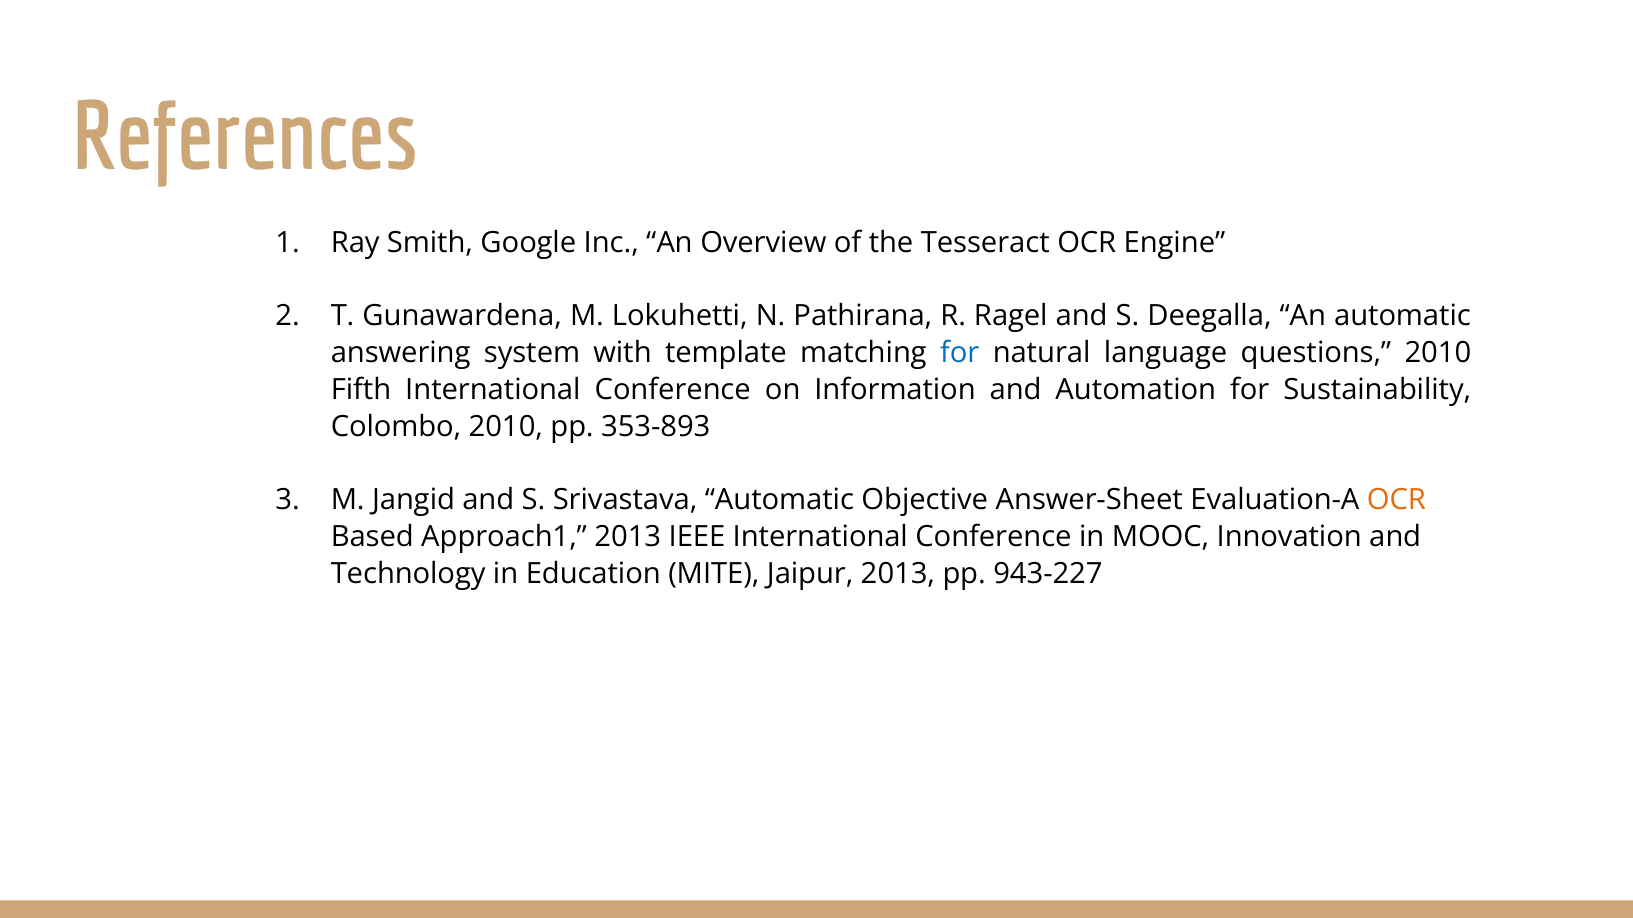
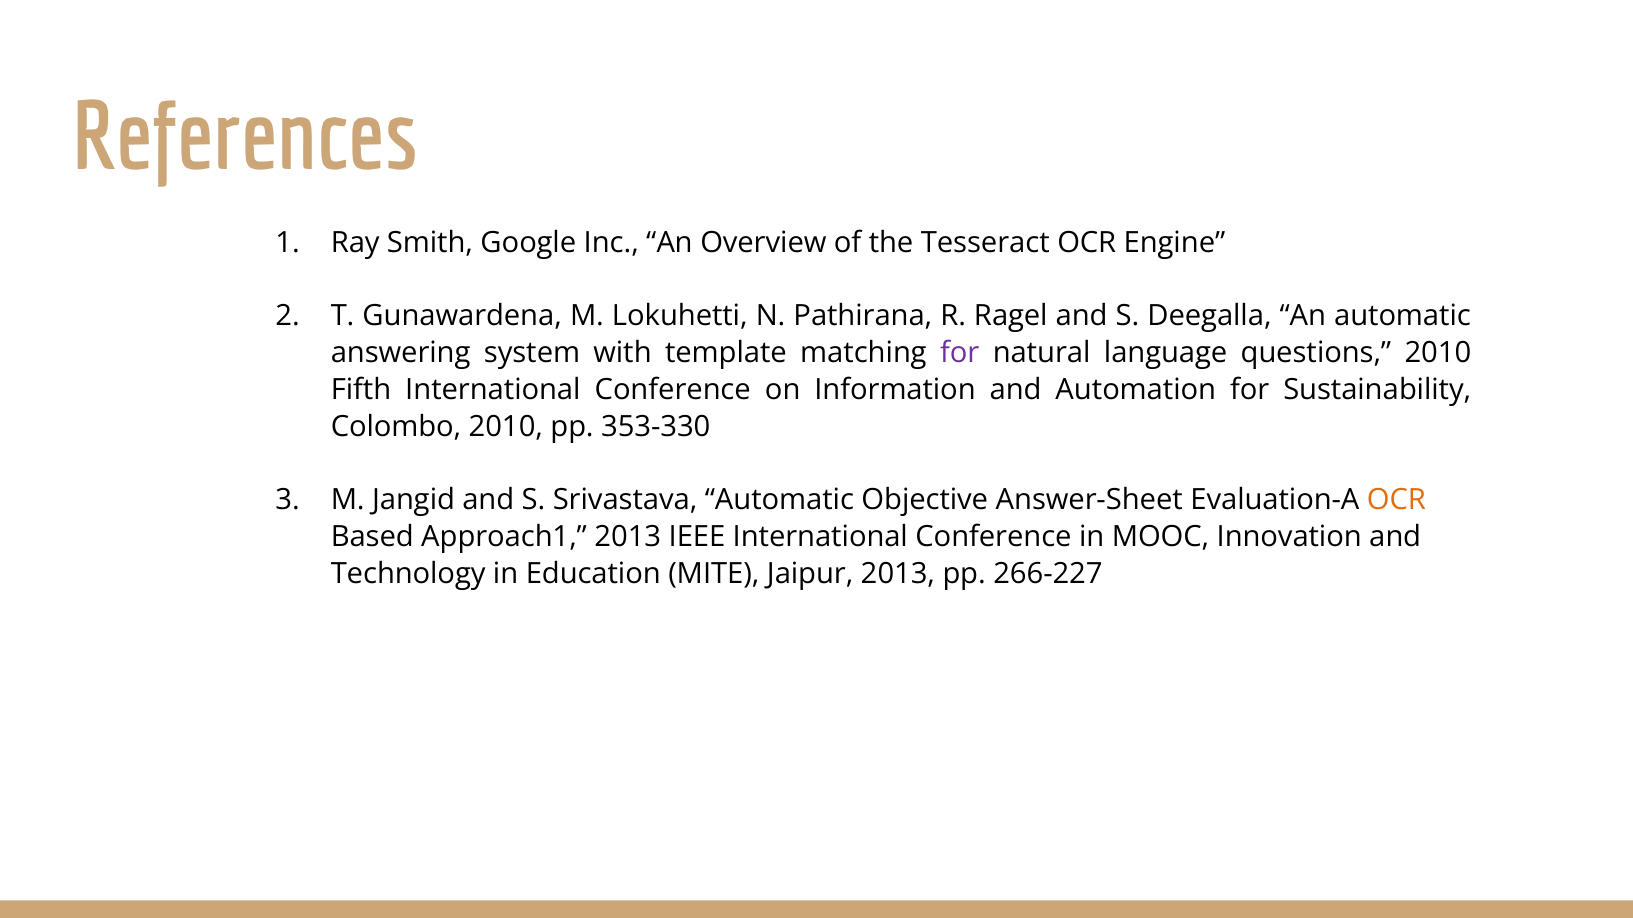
for colour: blue -> purple (960, 353)
353-893: 353-893 -> 353-330 (656, 427)
943-227: 943-227 -> 266-227 (1048, 574)
